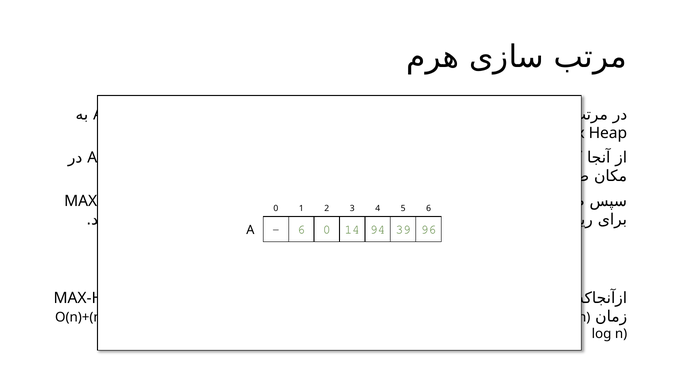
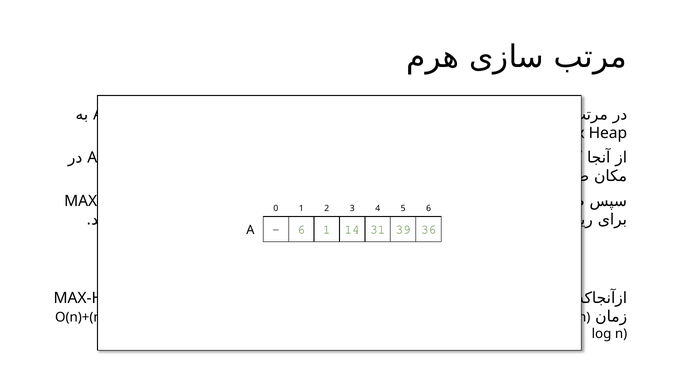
6 0: 0 -> 1 (327, 229)
94: 94 -> 31 (378, 229)
96: 96 -> 36 (429, 229)
